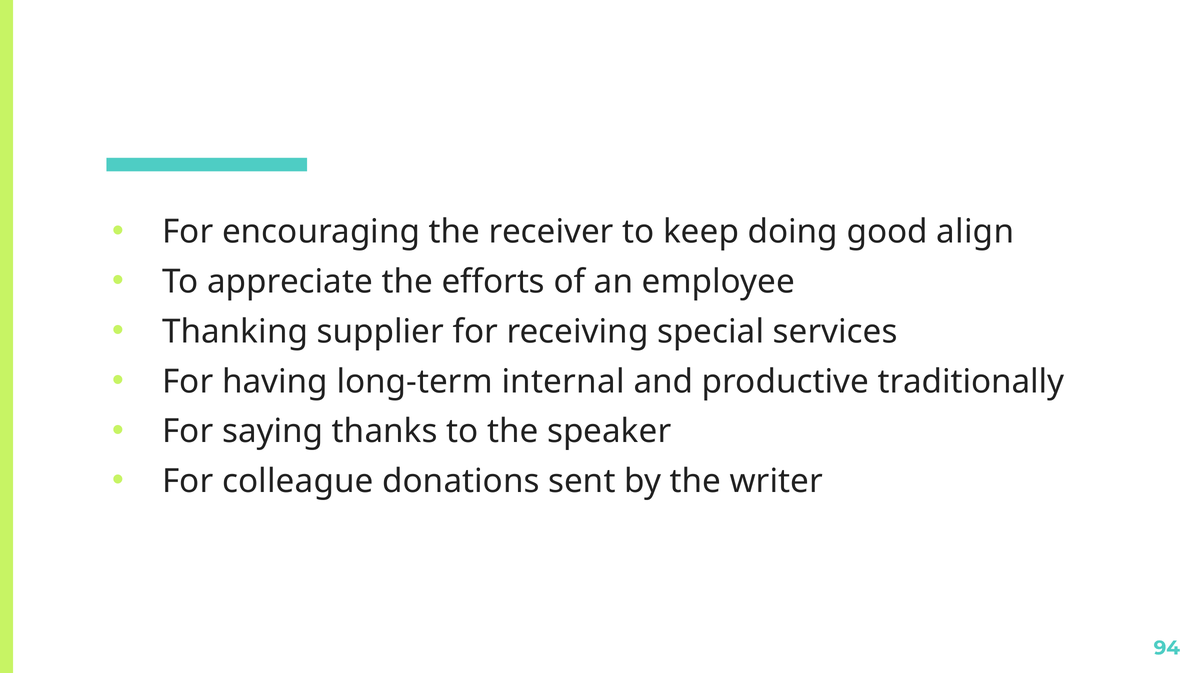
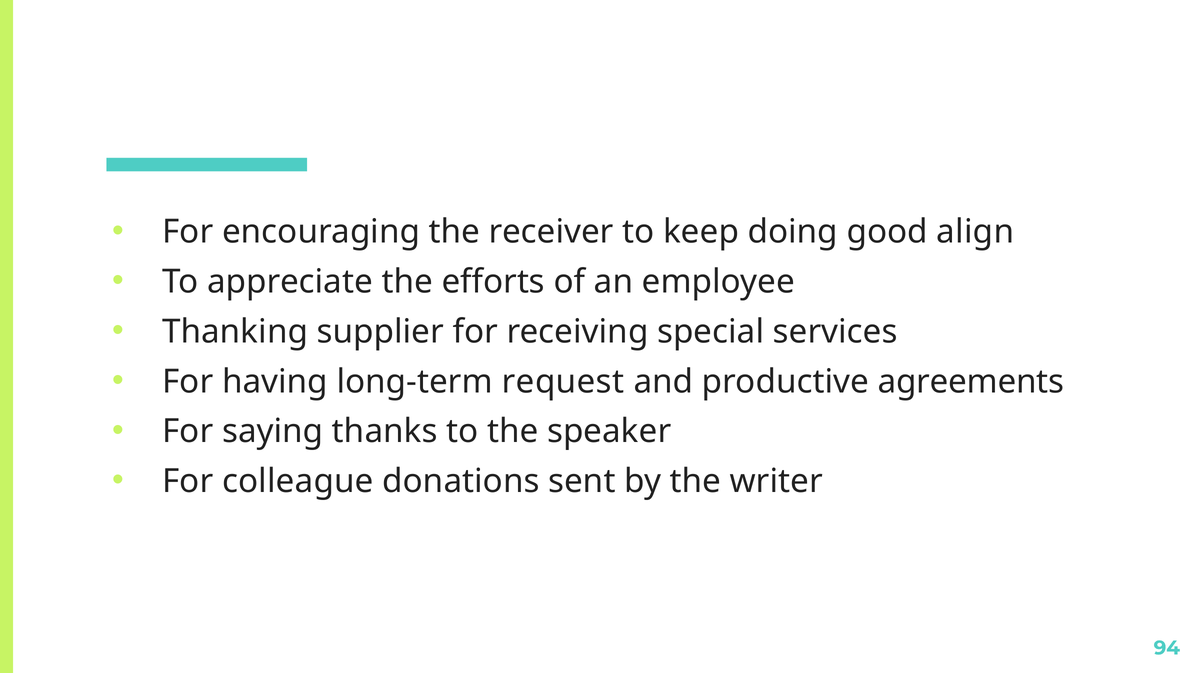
internal: internal -> request (563, 382)
traditionally: traditionally -> agreements (971, 382)
